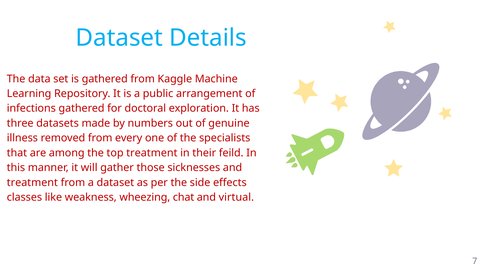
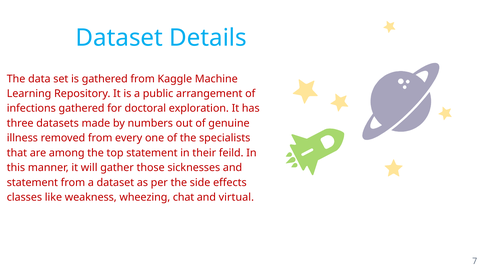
top treatment: treatment -> statement (152, 153)
treatment: treatment -> statement (32, 182)
